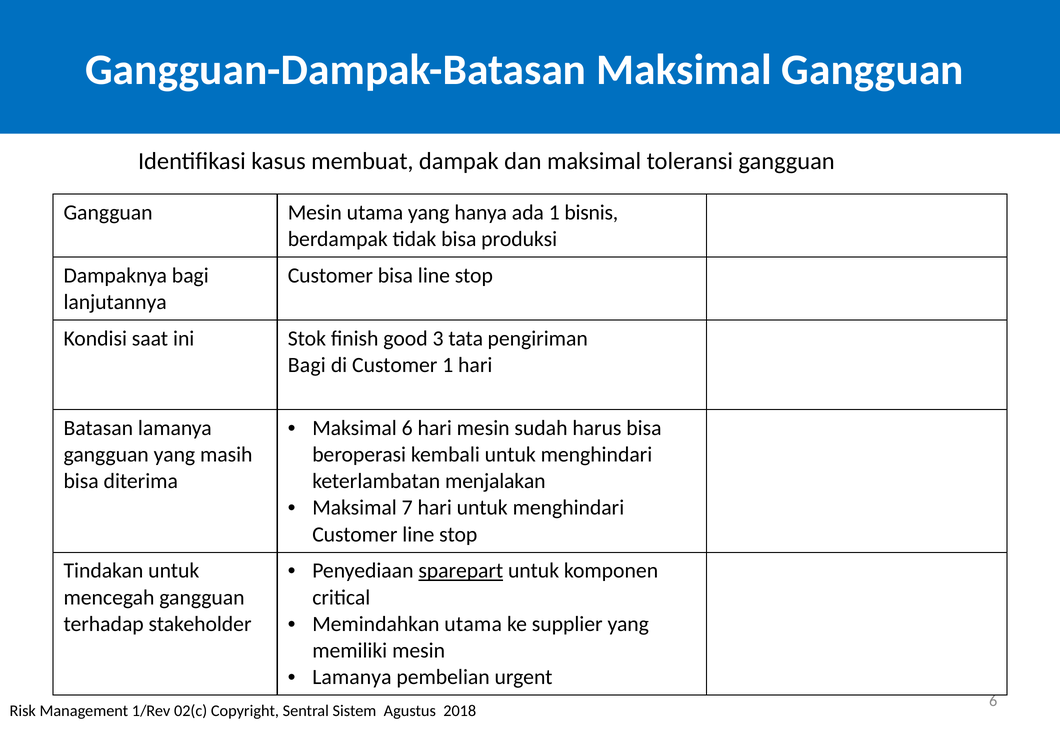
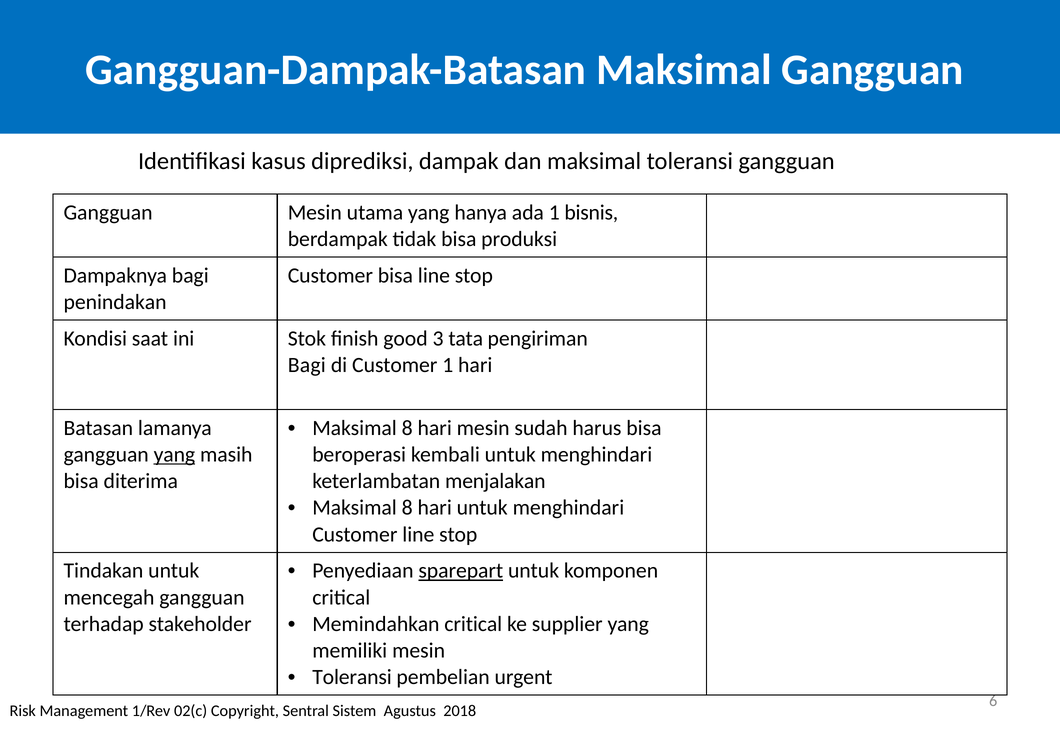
membuat: membuat -> diprediksi (362, 161)
lanjutannya: lanjutannya -> penindakan (115, 302)
6: 6 -> 8 (407, 428)
yang underline: none -> present (174, 455)
7: 7 -> 8 (407, 508)
Memindahkan utama: utama -> critical (473, 624)
Lamanya: Lamanya -> Toleransi (352, 677)
